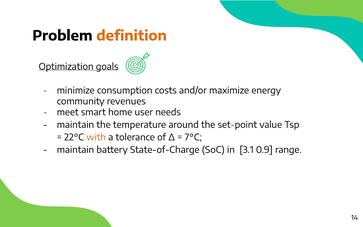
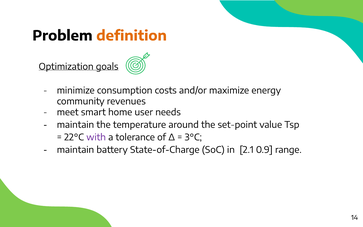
with colour: orange -> purple (96, 137)
7°C: 7°C -> 3°C (193, 137)
3.1: 3.1 -> 2.1 (247, 150)
